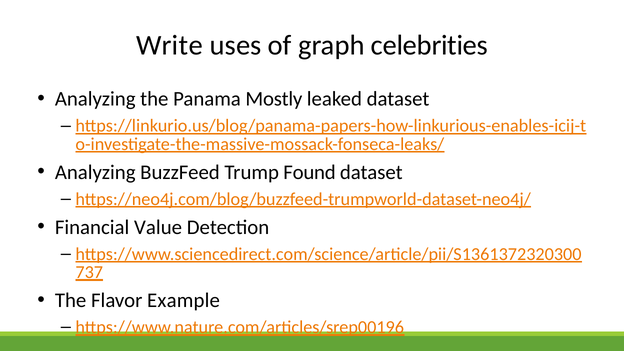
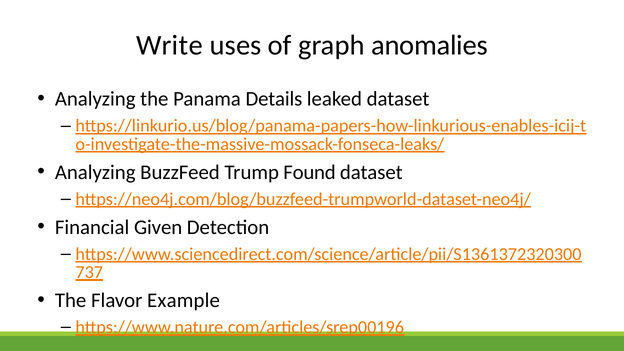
celebrities: celebrities -> anomalies (429, 45)
Mostly: Mostly -> Details (274, 99)
Value: Value -> Given (158, 227)
